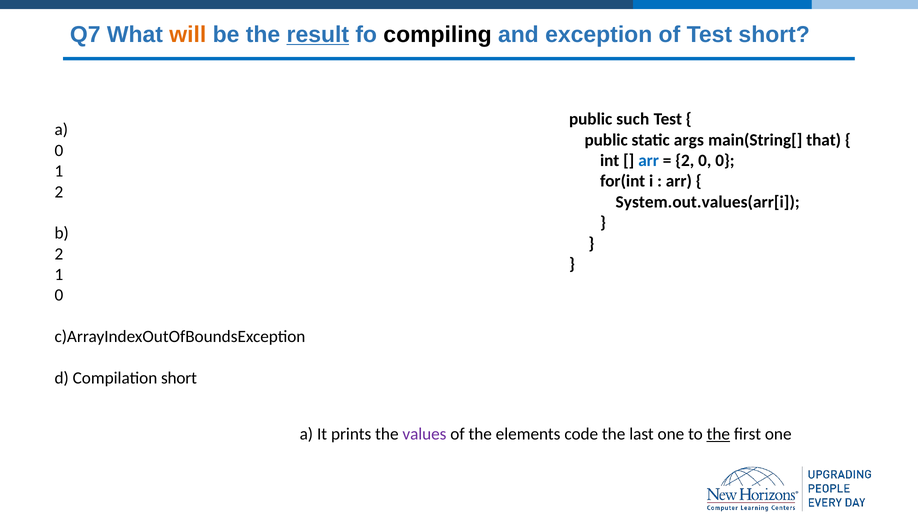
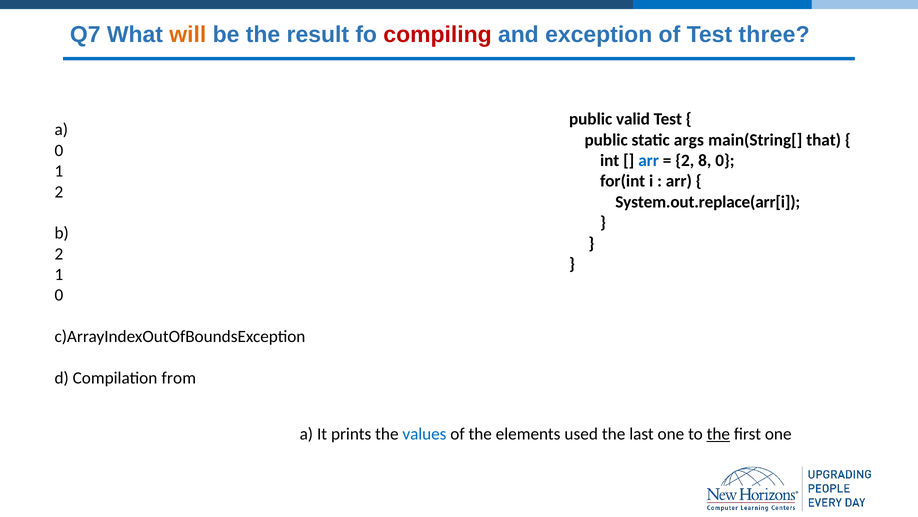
result underline: present -> none (318, 35)
compiling colour: black -> red (438, 35)
Test short: short -> three (774, 35)
such: such -> valid (633, 119)
2 0: 0 -> 8 (705, 160)
System.out.values(arr[i: System.out.values(arr[i -> System.out.replace(arr[i (708, 202)
Compilation short: short -> from (179, 377)
values colour: purple -> blue (424, 434)
code: code -> used (581, 434)
